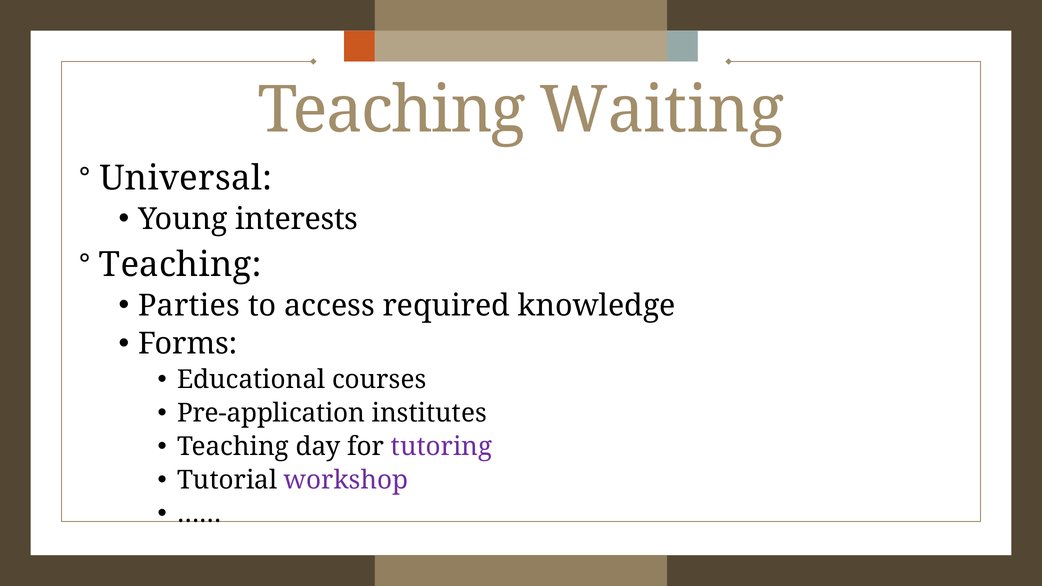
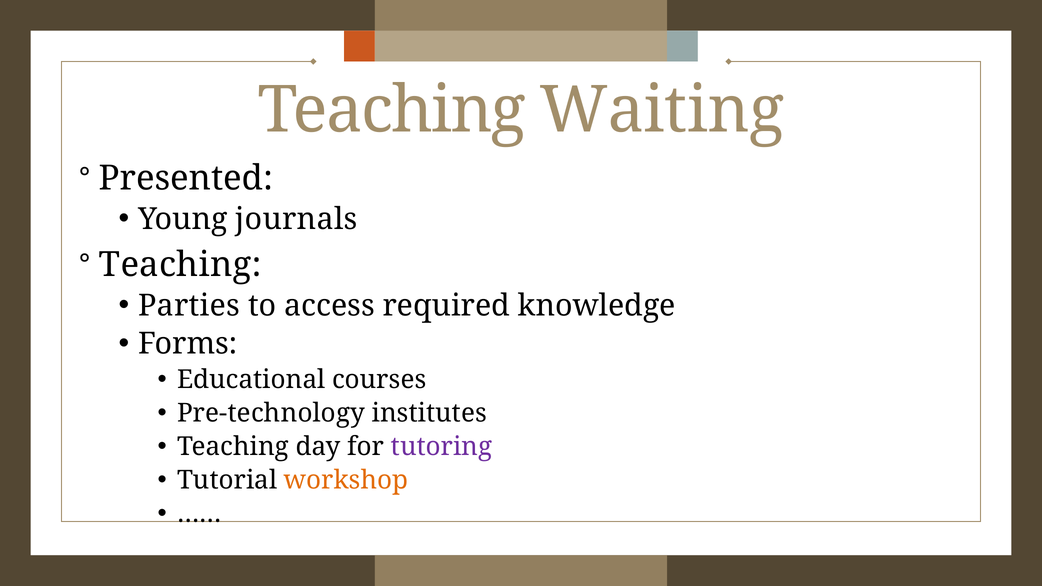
Universal: Universal -> Presented (186, 178)
interests: interests -> journals (296, 219)
Pre-application: Pre-application -> Pre-technology (271, 413)
workshop colour: purple -> orange (346, 480)
